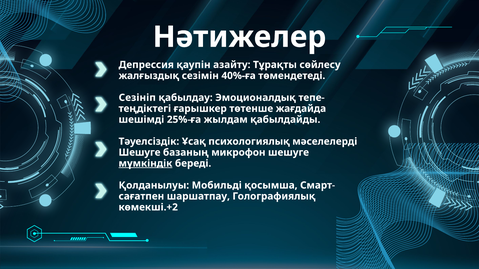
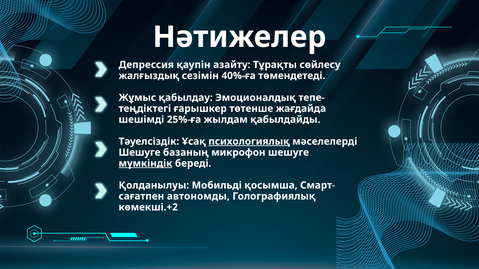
Сезініп: Сезініп -> Жұмыс (137, 98)
психологиялық underline: none -> present (249, 142)
шаршатпау: шаршатпау -> автономды (198, 197)
